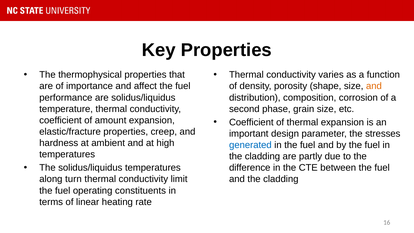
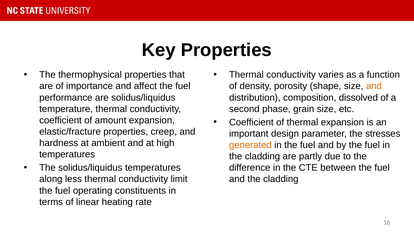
corrosion: corrosion -> dissolved (358, 98)
generated colour: blue -> orange (250, 145)
turn: turn -> less (73, 179)
